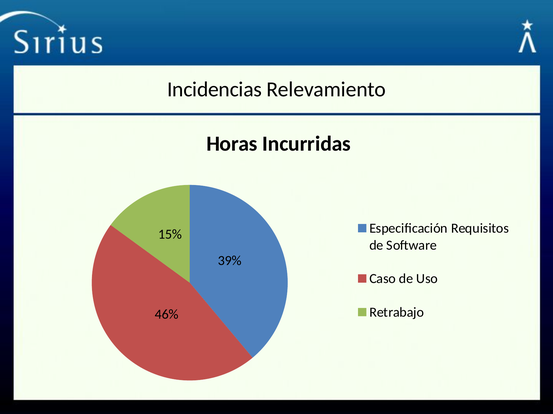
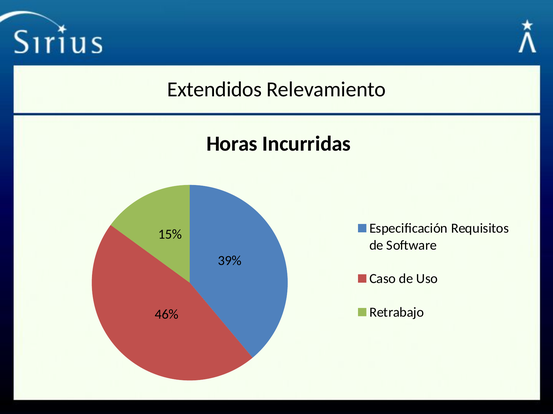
Incidencias: Incidencias -> Extendidos (214, 90)
